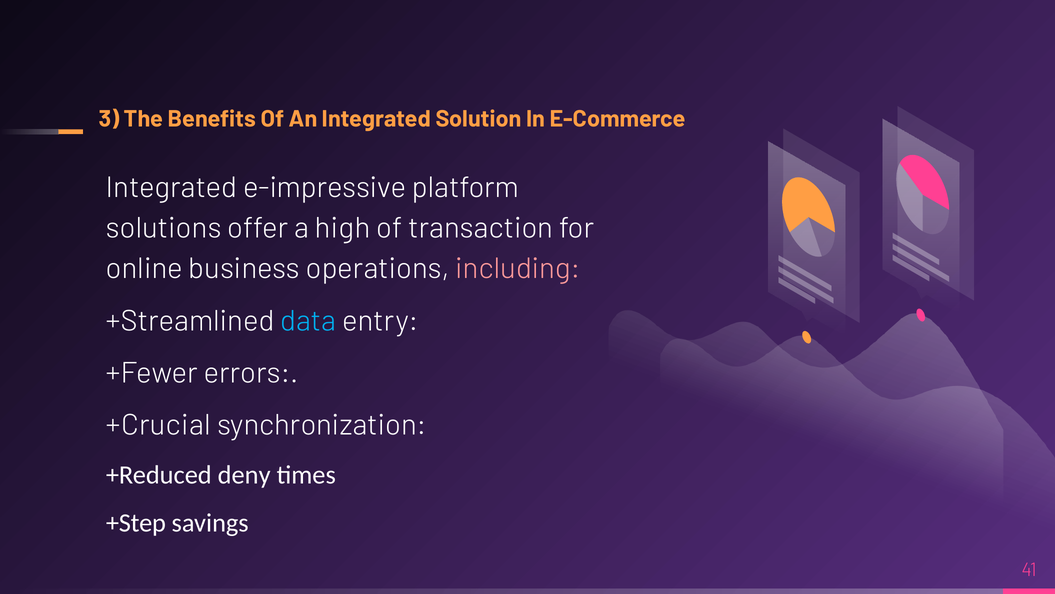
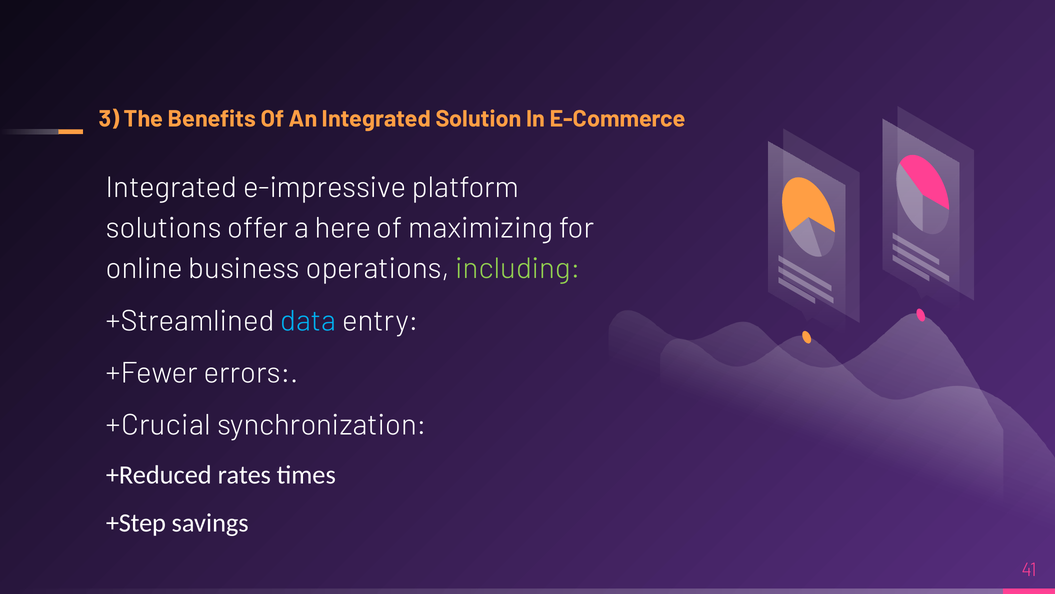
high: high -> here (343, 228)
transaction: transaction -> maximizing (481, 228)
including colour: pink -> light green (518, 268)
deny: deny -> rates (244, 475)
